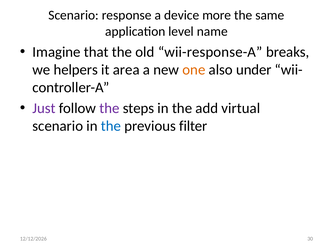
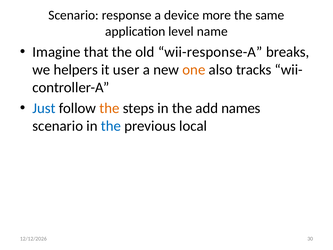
area: area -> user (126, 70)
under: under -> tracks (254, 70)
Just colour: purple -> blue (44, 108)
the colour: purple -> orange (109, 108)
virtual: virtual -> names (241, 108)
filter: filter -> local (193, 126)
